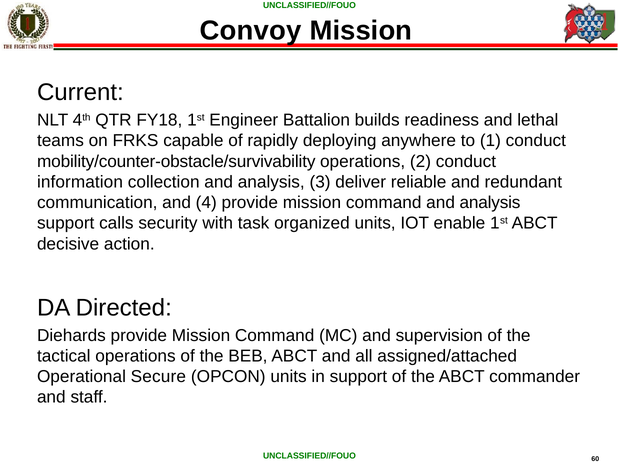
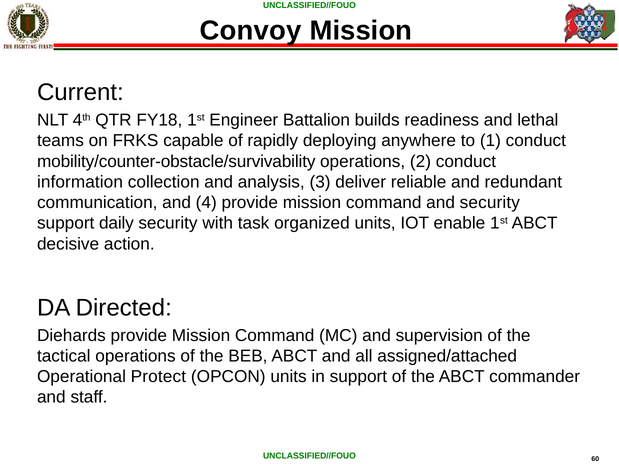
command and analysis: analysis -> security (490, 203)
calls: calls -> daily (116, 223)
Secure: Secure -> Protect (158, 377)
